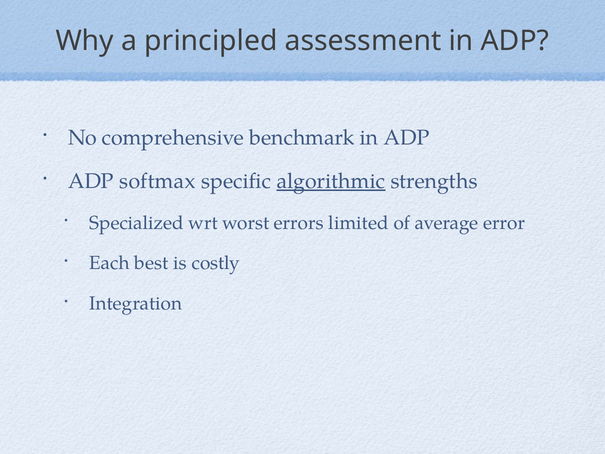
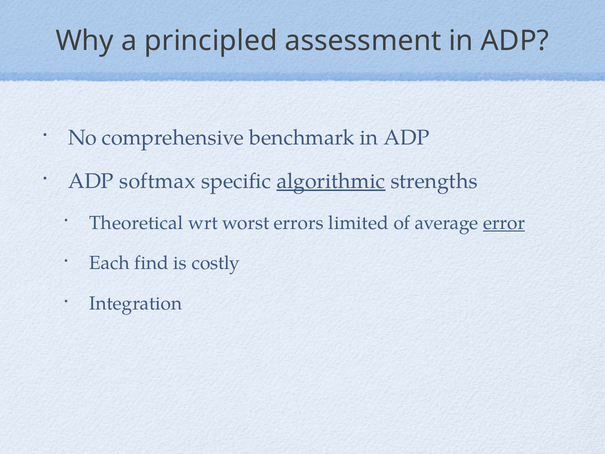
Specialized: Specialized -> Theoretical (136, 223)
error underline: none -> present (504, 223)
best: best -> find (152, 263)
